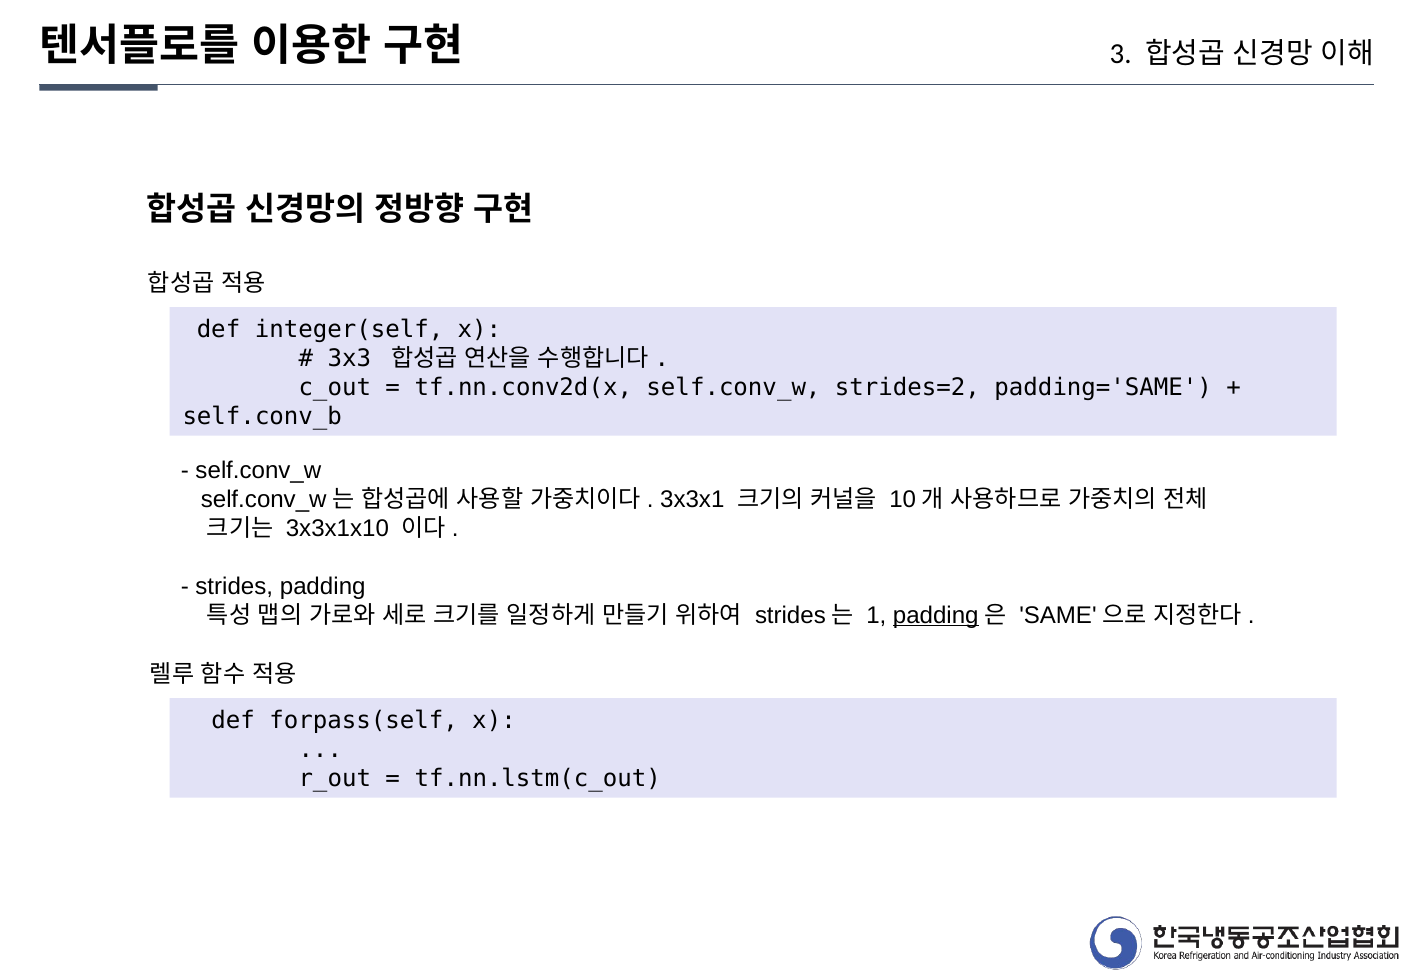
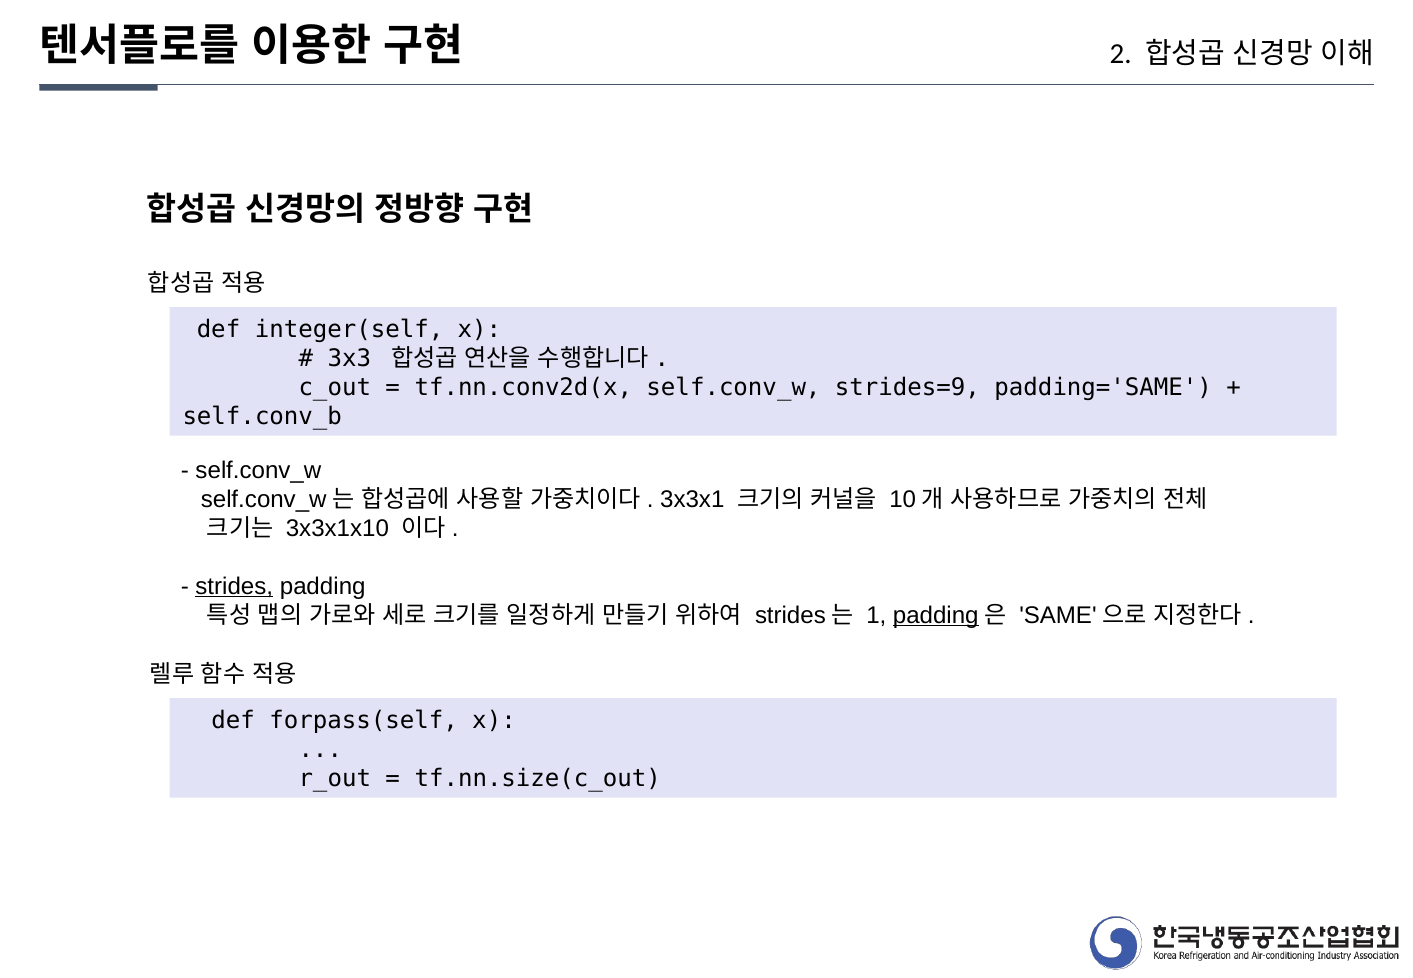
3: 3 -> 2 (1121, 54)
strides=2: strides=2 -> strides=9 (907, 388)
strides underline: none -> present (234, 587)
tf.nn.lstm(c_out: tf.nn.lstm(c_out -> tf.nn.size(c_out (538, 779)
